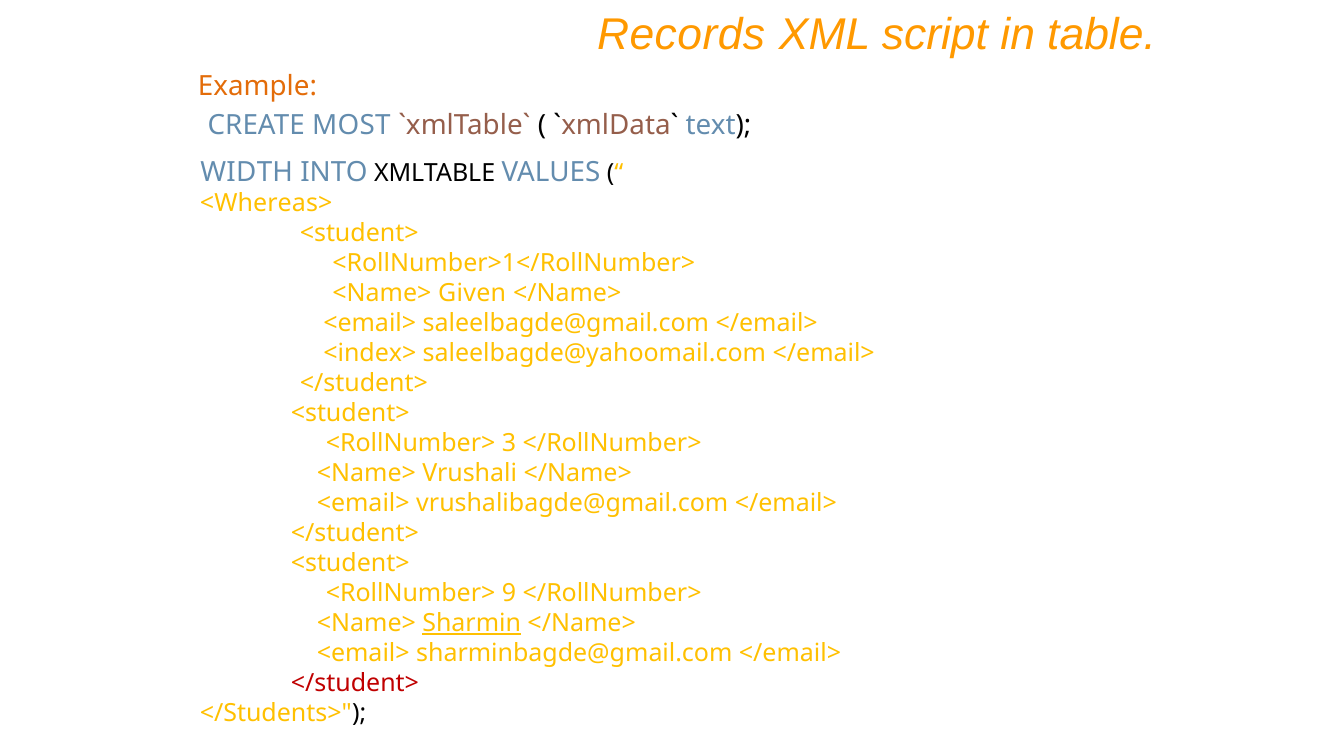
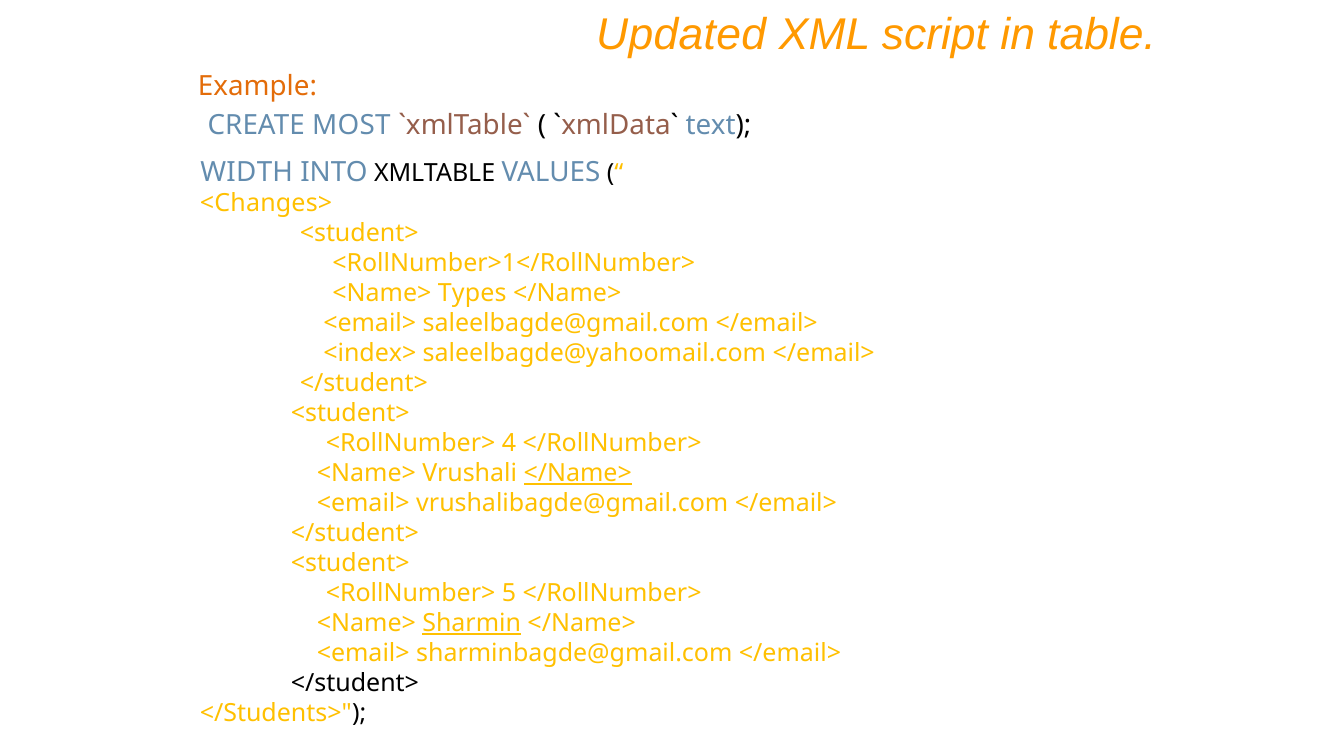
Records: Records -> Updated (681, 35)
<Whereas>: <Whereas> -> <Changes> (266, 203)
Given: Given -> Types (472, 293)
3: 3 -> 4 (509, 443)
</Name> underline: none -> present (578, 473)
9: 9 -> 5 (509, 593)
</student> colour: red -> black (355, 683)
